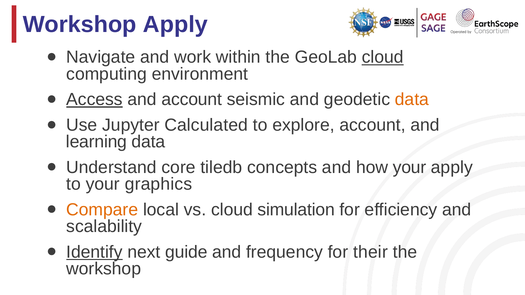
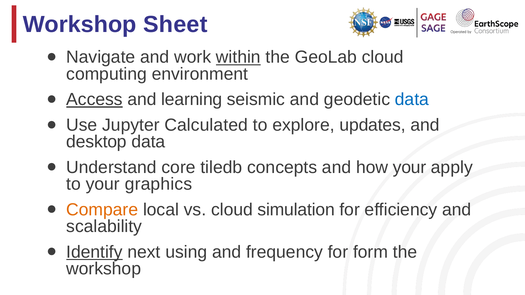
Workshop Apply: Apply -> Sheet (175, 24)
within underline: none -> present (238, 57)
cloud underline: present -> none (383, 57)
and account: account -> learning (192, 100)
data colour: orange -> blue (412, 100)
explore account: account -> updates (373, 125)
learning: learning -> desktop (96, 142)
guide: guide -> using (186, 252)
their: their -> form (371, 252)
